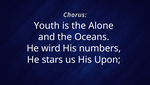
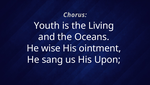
Alone: Alone -> Living (101, 25)
wird: wird -> wise (51, 48)
numbers: numbers -> ointment (100, 48)
stars: stars -> sang (52, 59)
